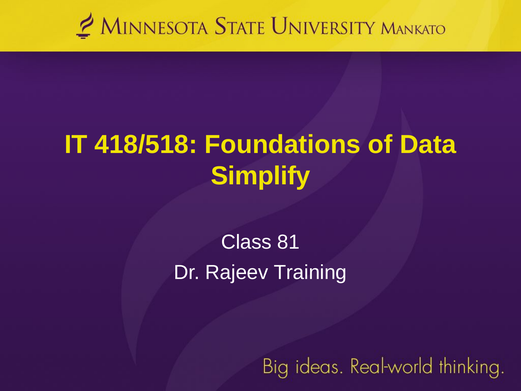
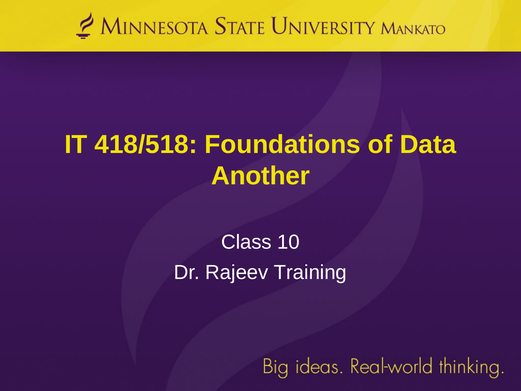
Simplify: Simplify -> Another (261, 176)
81: 81 -> 10 (289, 242)
